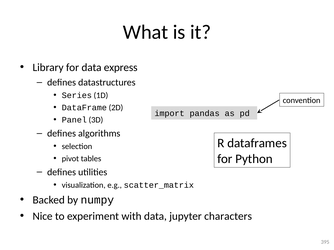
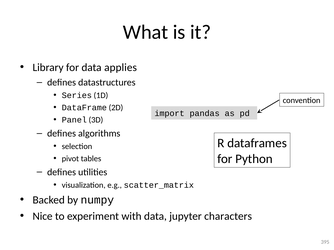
express: express -> applies (121, 68)
